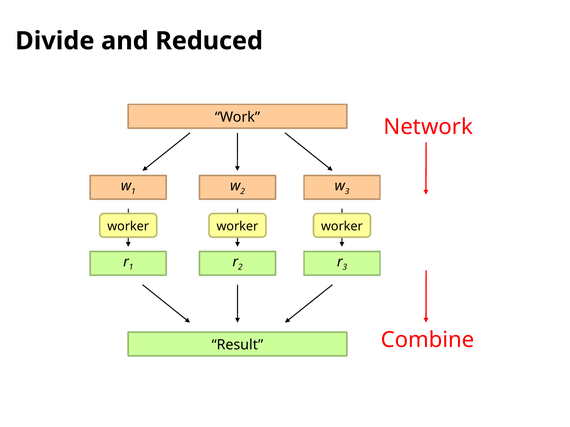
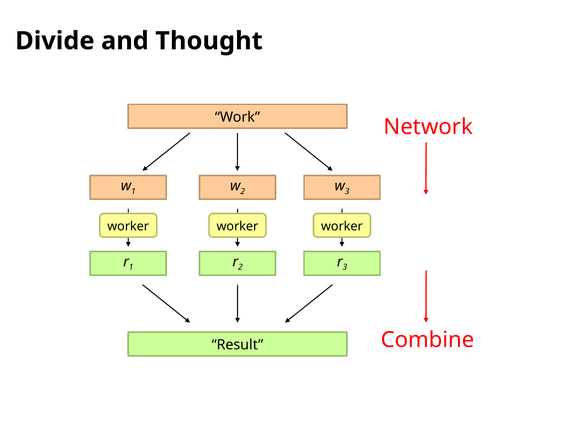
Reduced: Reduced -> Thought (209, 41)
